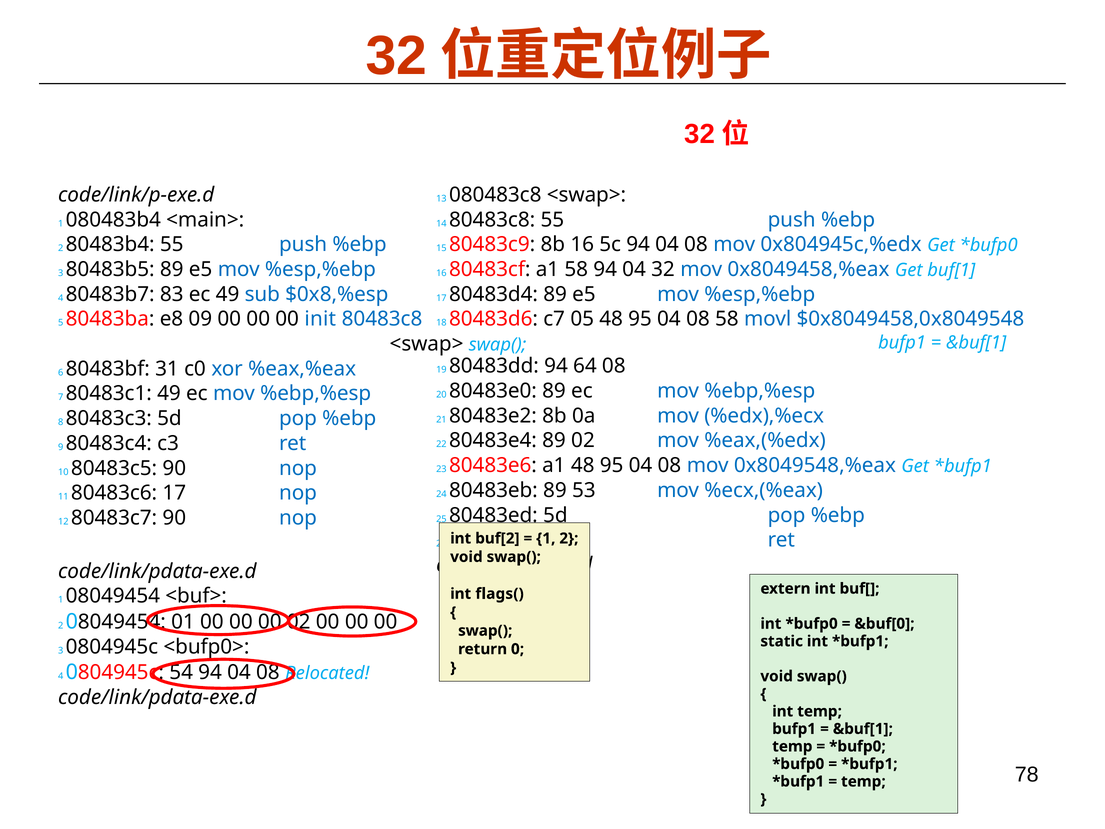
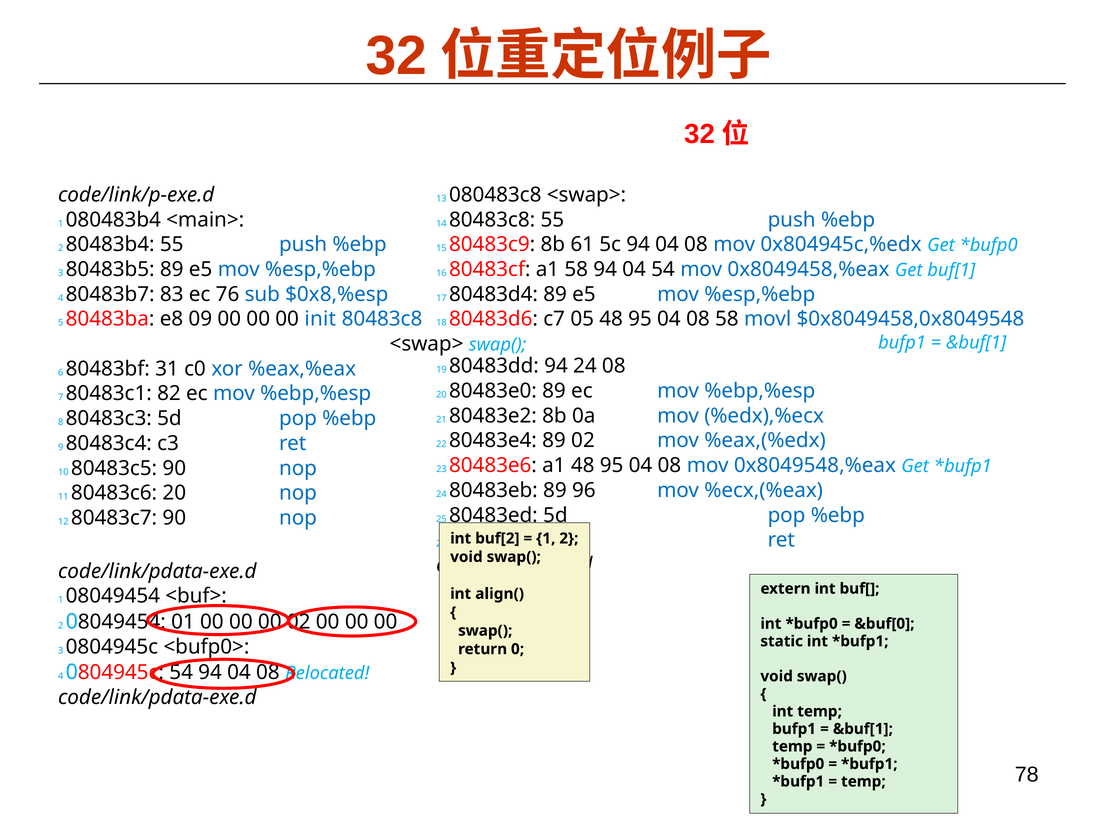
8b 16: 16 -> 61 (582, 245)
04 32: 32 -> 54 (663, 269)
ec 49: 49 -> 76 (228, 294)
94 64: 64 -> 24 (585, 366)
80483c1 49: 49 -> 82 (169, 394)
53: 53 -> 96 (584, 490)
80483c6 17: 17 -> 20 (174, 493)
flags(: flags( -> align( (500, 594)
